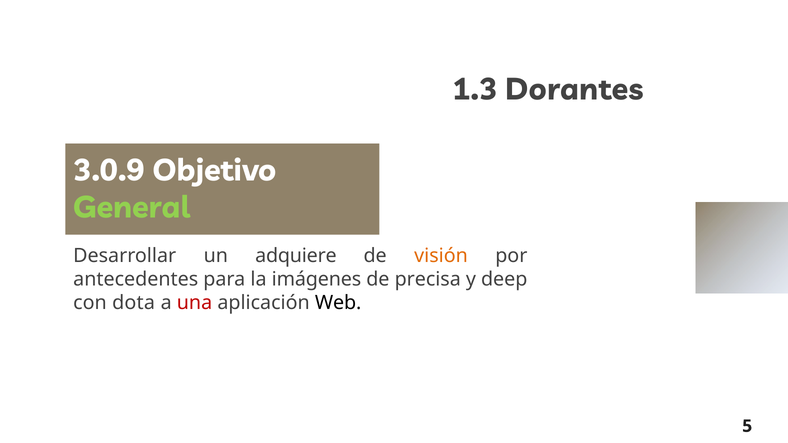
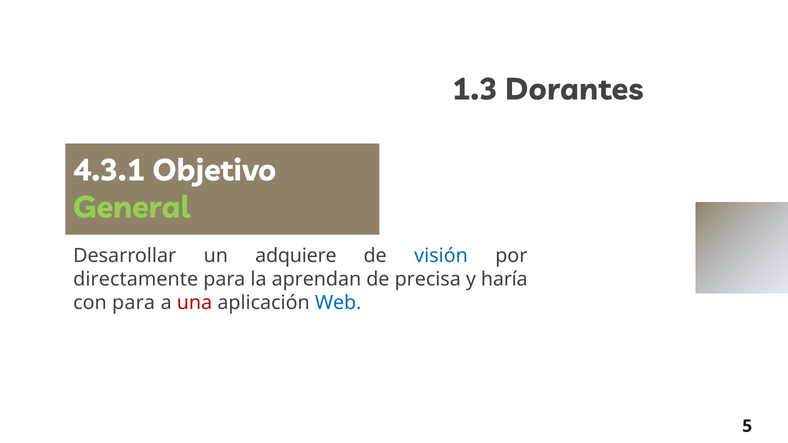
3.0.9: 3.0.9 -> 4.3.1 (109, 171)
visión colour: orange -> blue (441, 256)
antecedentes: antecedentes -> directamente (136, 280)
imágenes: imágenes -> aprendan (316, 280)
deep: deep -> haría (504, 280)
con dota: dota -> para (134, 303)
Web colour: black -> blue (338, 303)
